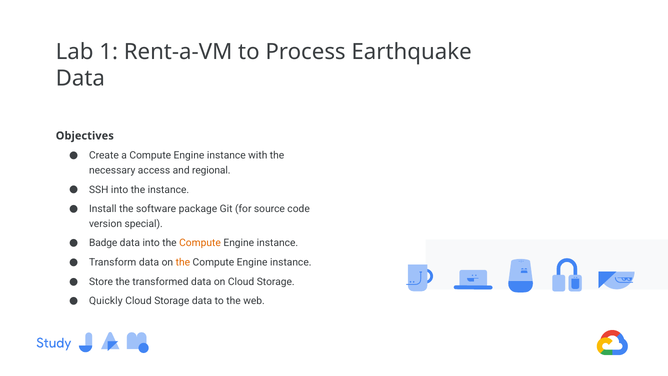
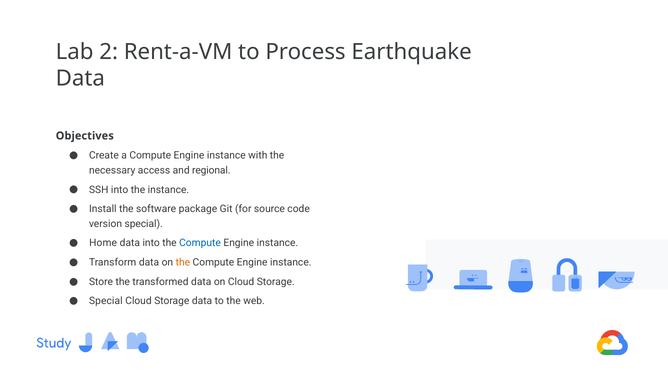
1: 1 -> 2 (109, 52)
Badge: Badge -> Home (103, 243)
Compute colour: orange -> blue (200, 243)
Quickly: Quickly -> Special (106, 301)
